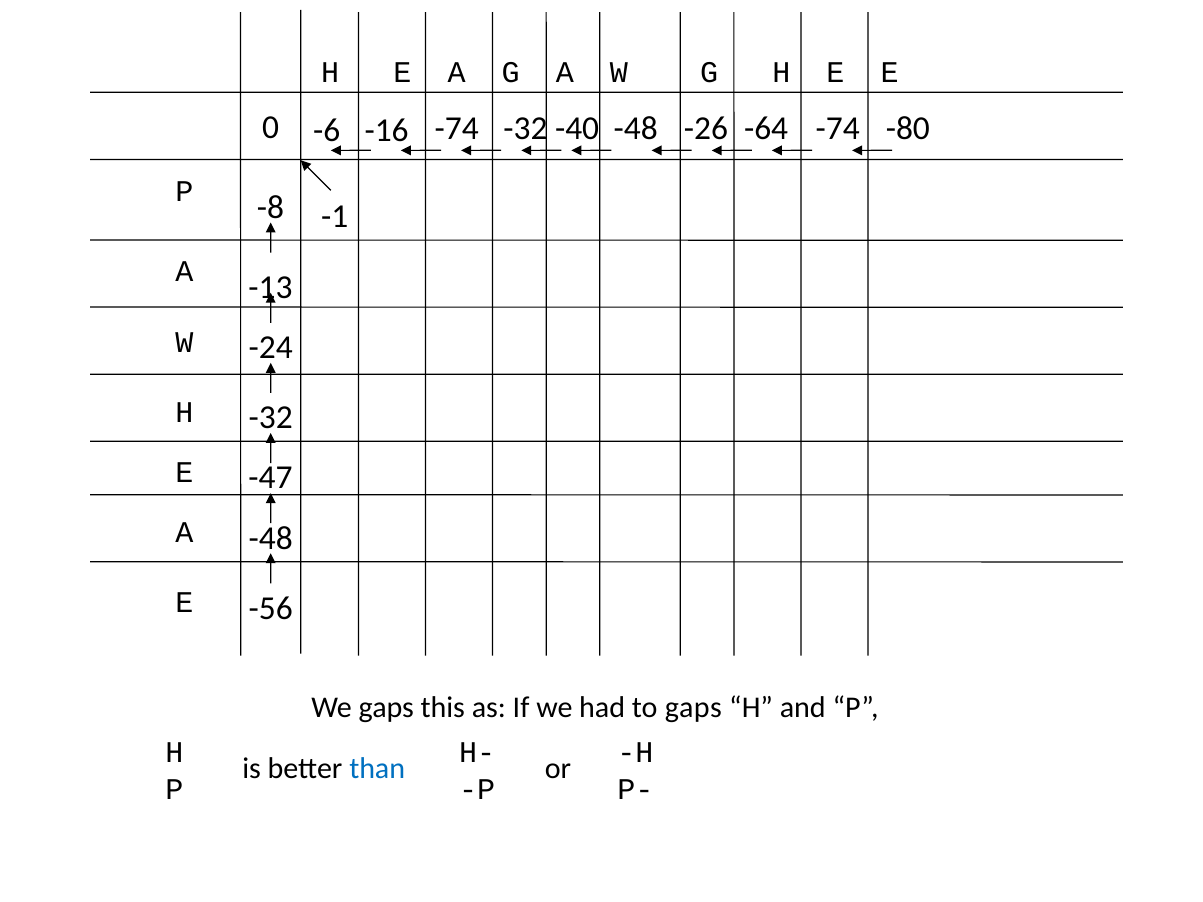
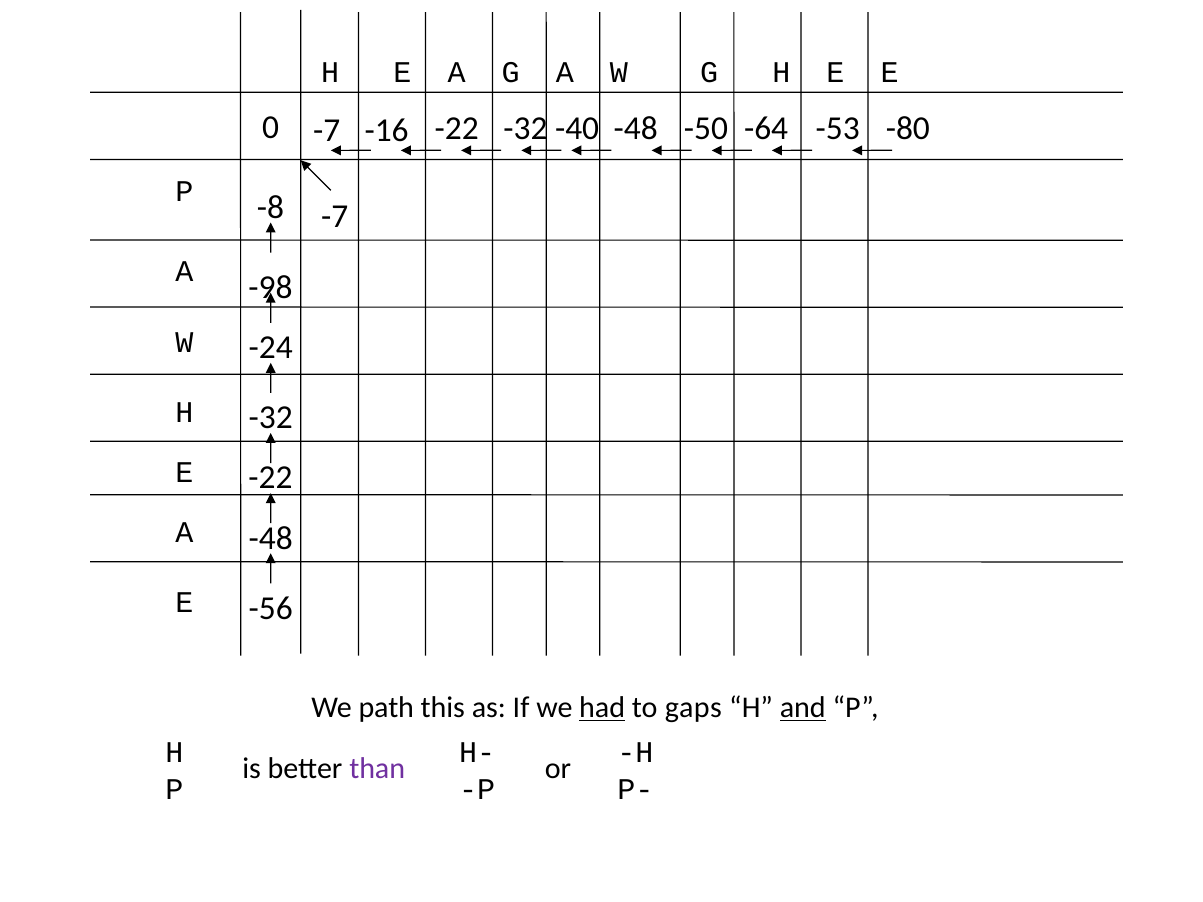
-6: -6 -> -7 (327, 131)
-16 -74: -74 -> -22 (457, 129)
-26: -26 -> -50 (706, 129)
-64 -74: -74 -> -53 (838, 129)
-1: -1 -> -7 (335, 217)
-13: -13 -> -98 (270, 287)
-47: -47 -> -22 (270, 478)
We gaps: gaps -> path (386, 708)
had underline: none -> present (602, 708)
and underline: none -> present (803, 708)
than colour: blue -> purple (377, 769)
